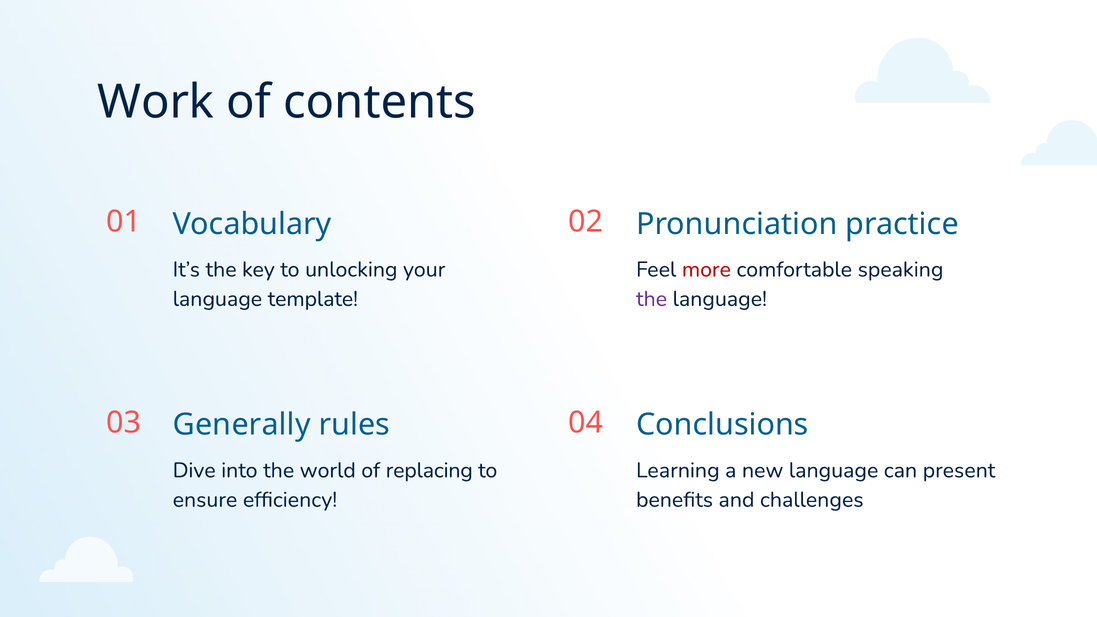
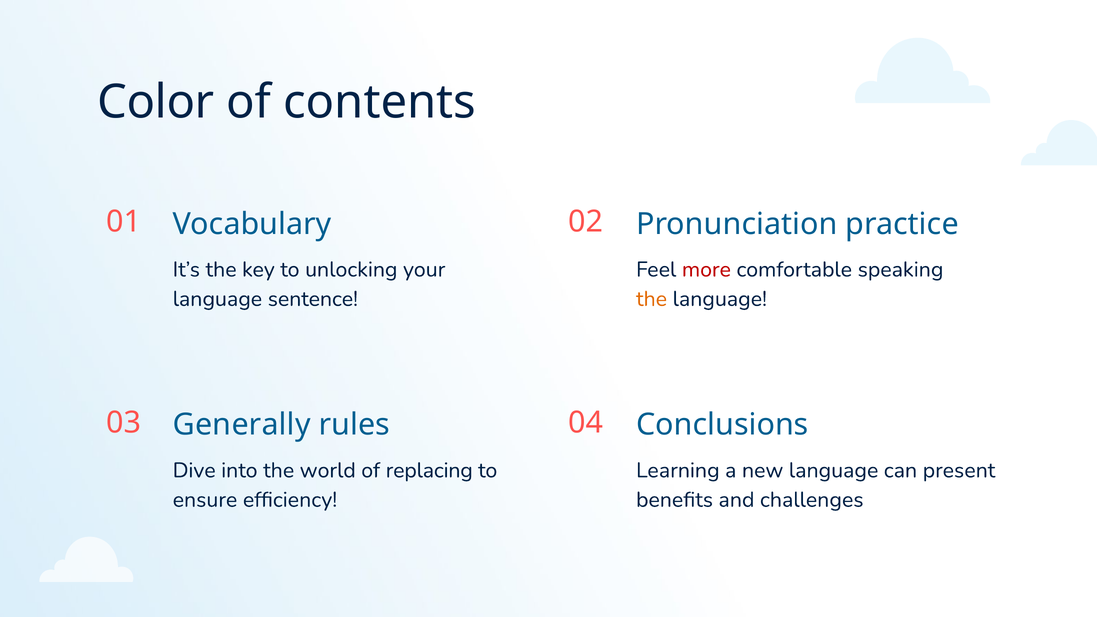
Work: Work -> Color (156, 102)
template: template -> sentence (313, 299)
the colour: purple -> orange (652, 299)
